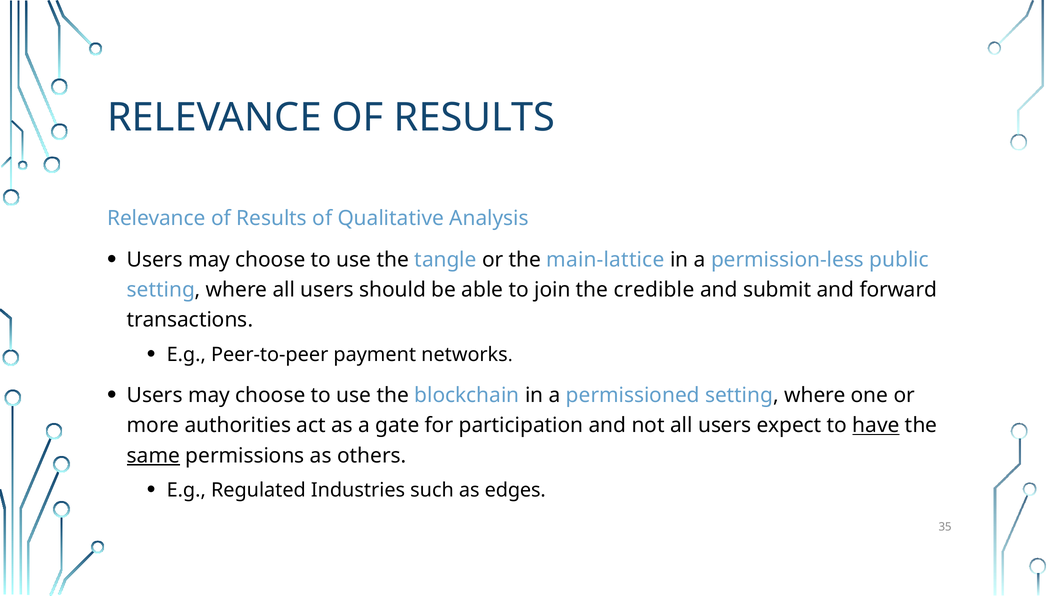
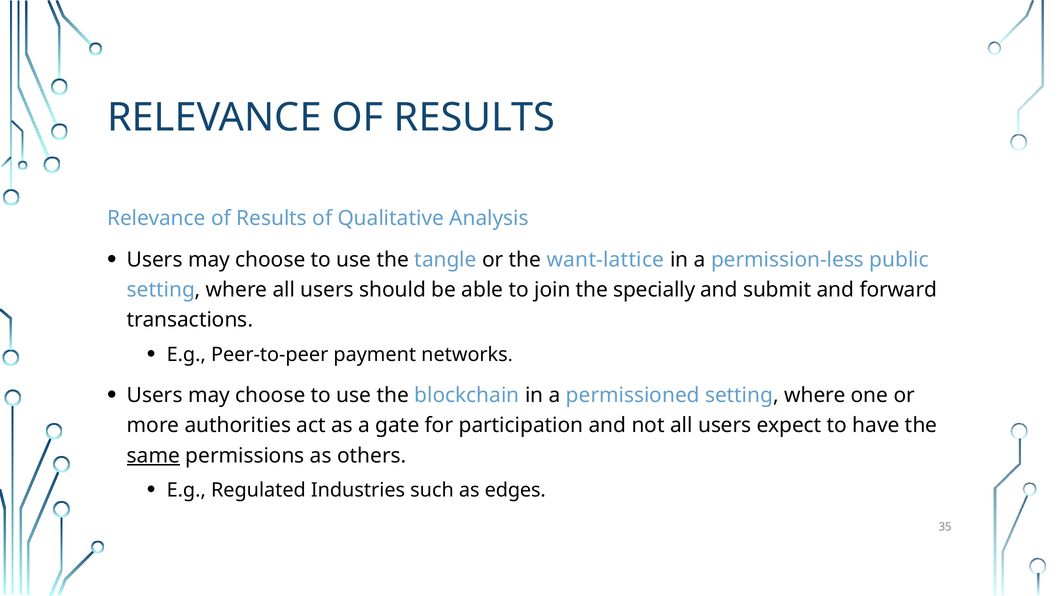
main-lattice: main-lattice -> want-lattice (605, 260)
credible: credible -> specially (654, 290)
have underline: present -> none (876, 425)
